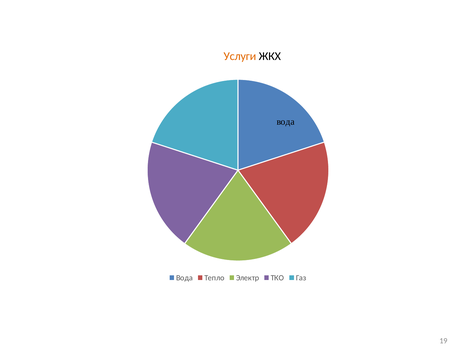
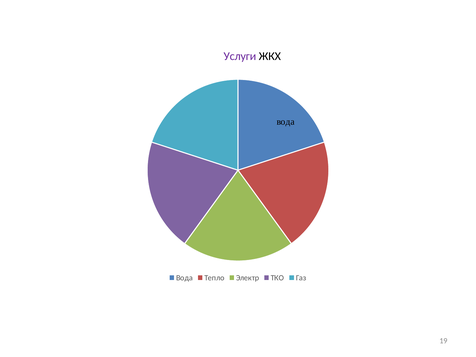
Услуги colour: orange -> purple (240, 56)
